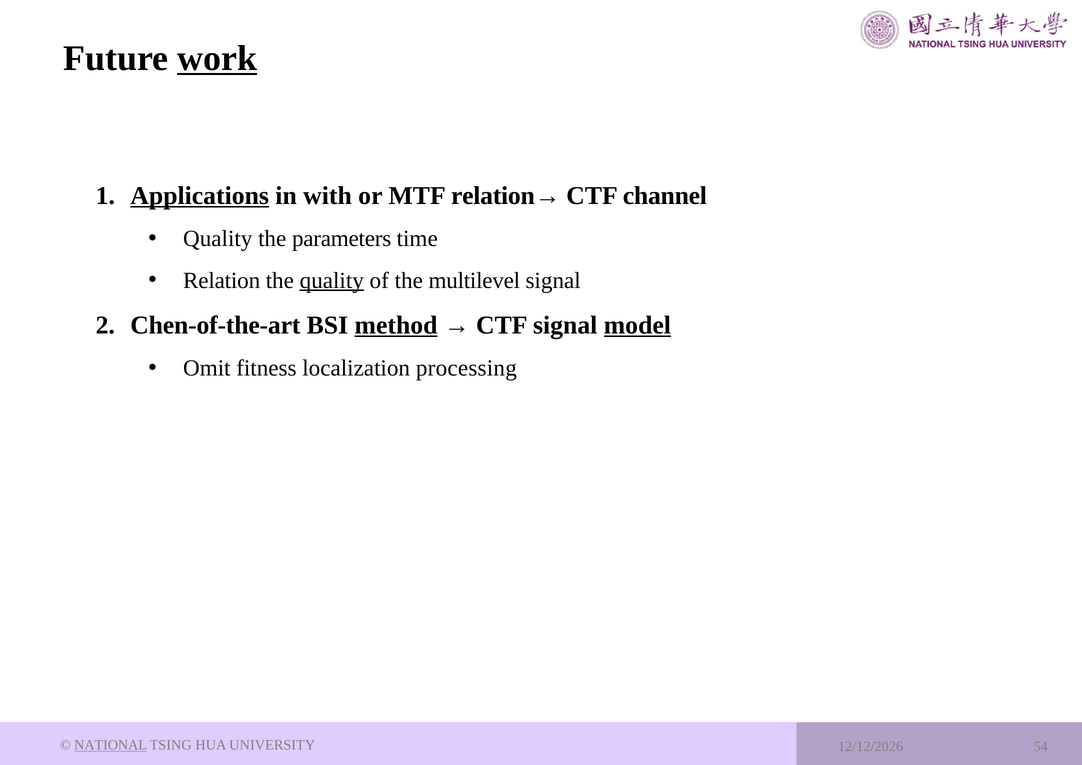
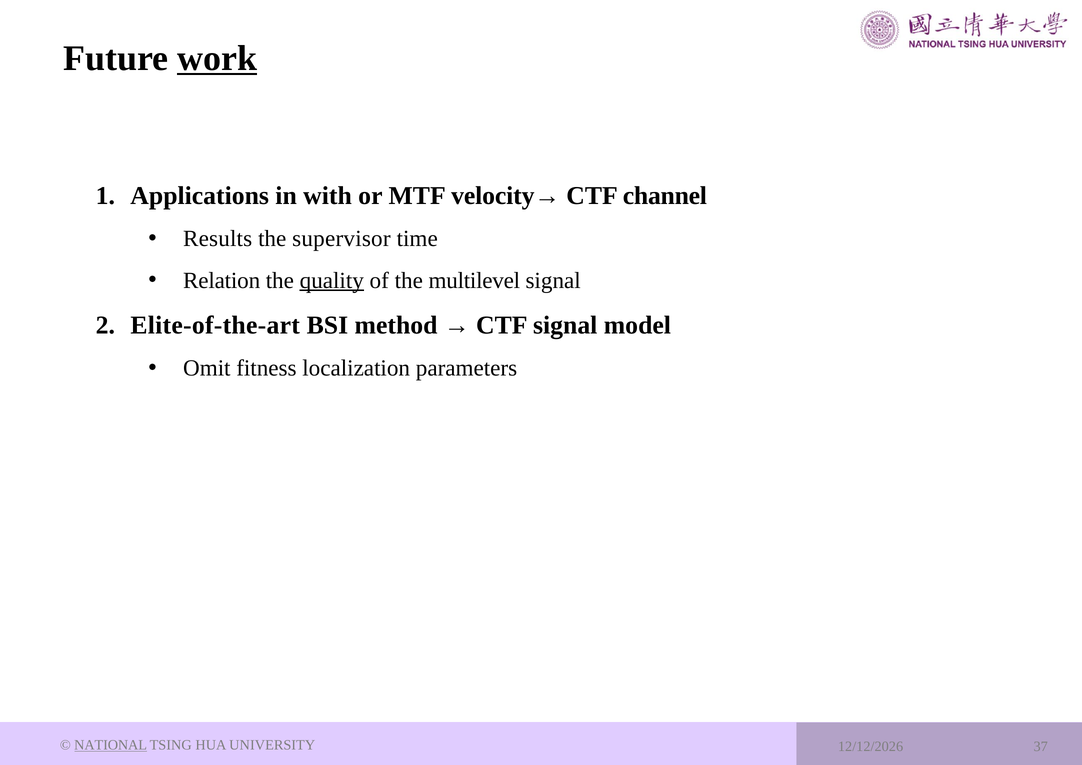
Applications underline: present -> none (200, 196)
relation→: relation→ -> velocity→ (506, 196)
Quality: Quality -> Results (218, 239)
parameters: parameters -> supervisor (341, 239)
Chen-of-the-art: Chen-of-the-art -> Elite-of-the-art (215, 325)
method underline: present -> none (396, 325)
model underline: present -> none (637, 325)
processing: processing -> parameters (467, 368)
54: 54 -> 37 (1041, 747)
